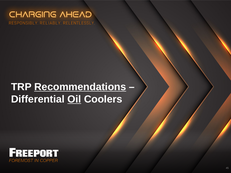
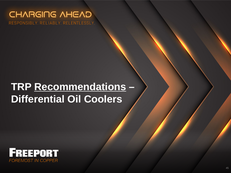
Oil underline: present -> none (74, 99)
